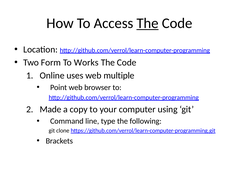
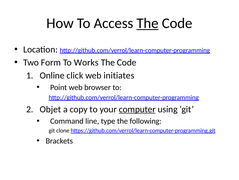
uses: uses -> click (75, 75)
multiple: multiple -> initiates (119, 75)
Made: Made -> Objet (50, 109)
computer underline: none -> present (137, 109)
